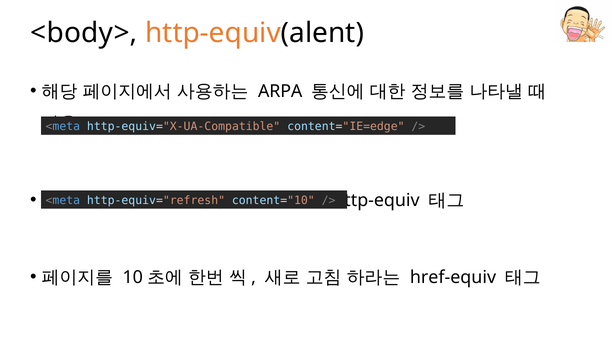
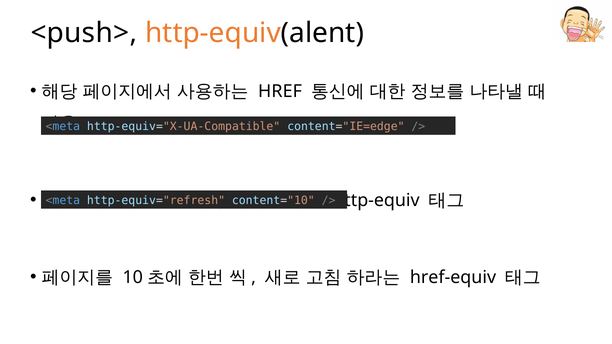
<body>: <body> -> <push> (84, 33)
ARPA: ARPA -> HREF (280, 92)
